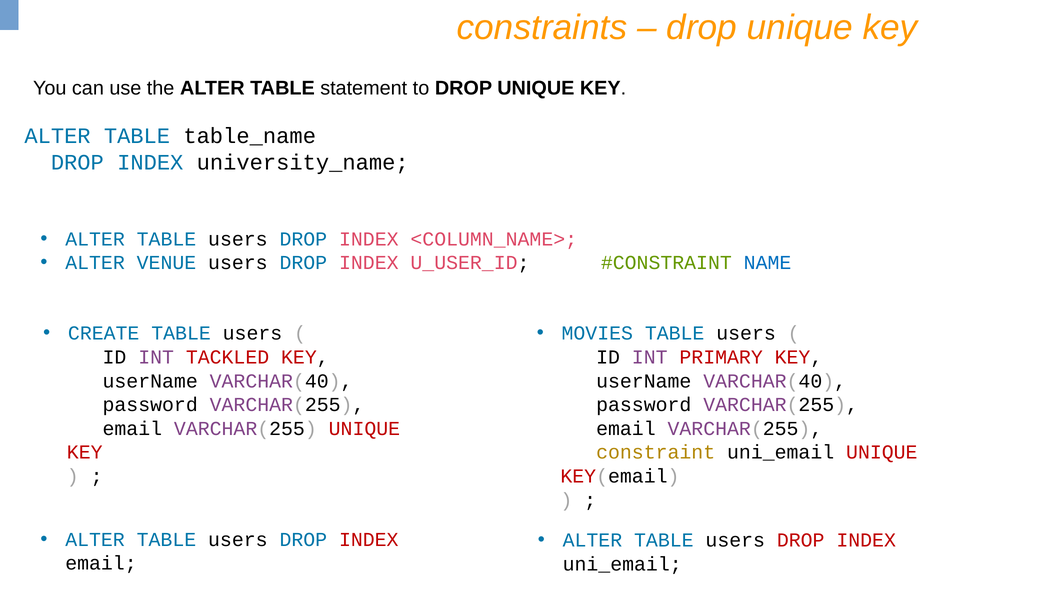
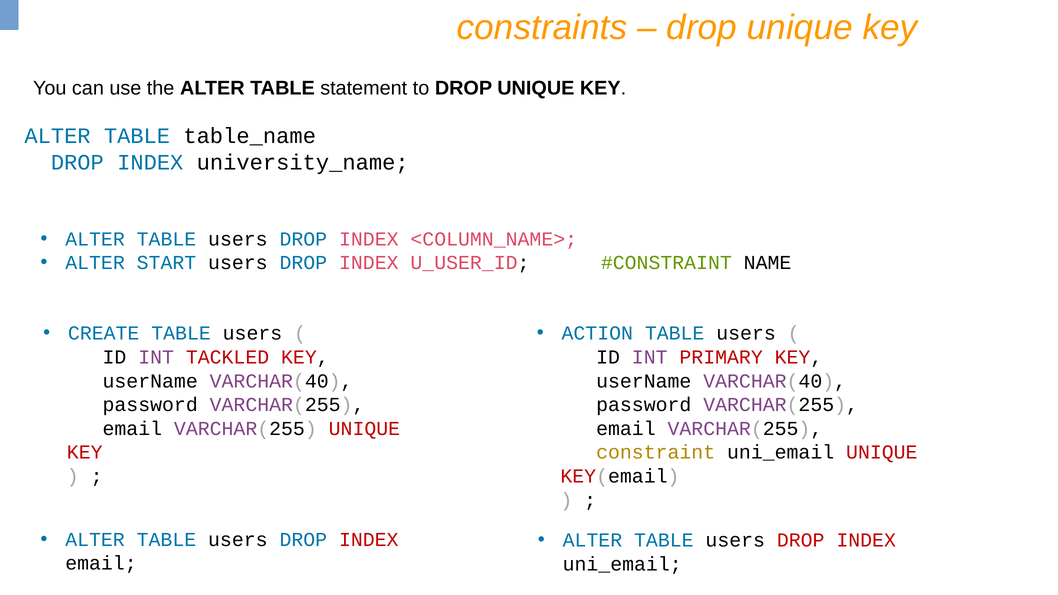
VENUE: VENUE -> START (166, 263)
NAME colour: blue -> black (768, 263)
MOVIES: MOVIES -> ACTION (597, 333)
